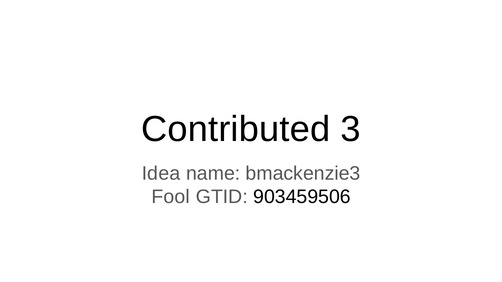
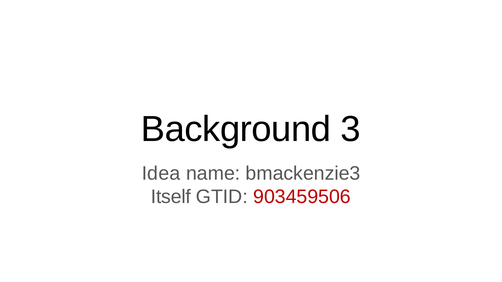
Contributed: Contributed -> Background (236, 129)
Fool: Fool -> Itself (171, 197)
903459506 colour: black -> red (302, 197)
